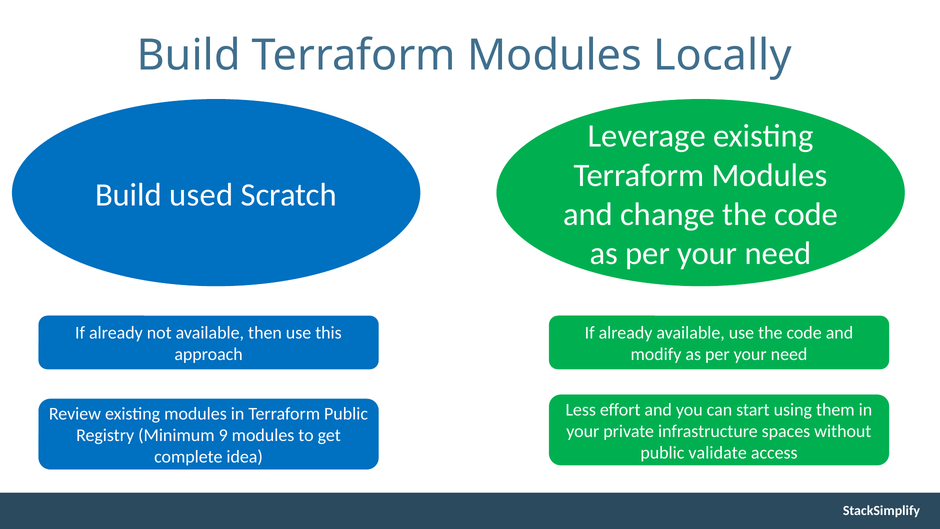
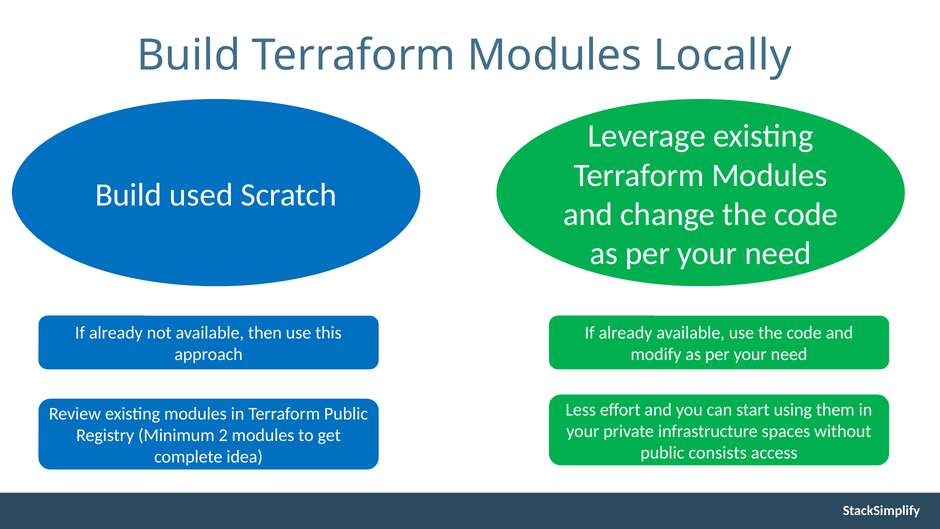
9: 9 -> 2 (223, 435)
validate: validate -> consists (718, 453)
